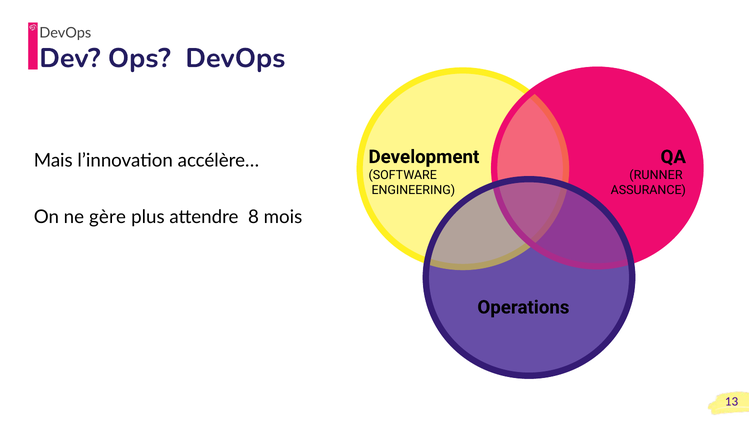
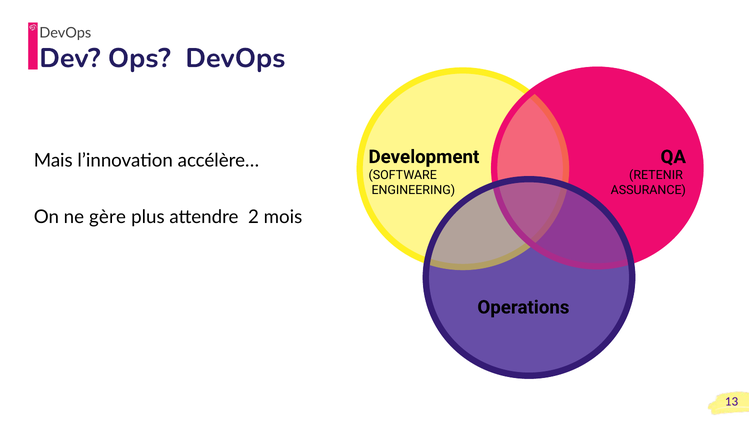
RUNNER: RUNNER -> RETENIR (656, 175)
8: 8 -> 2 (253, 217)
